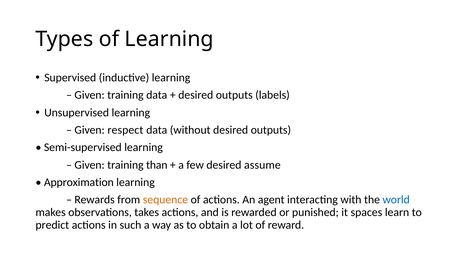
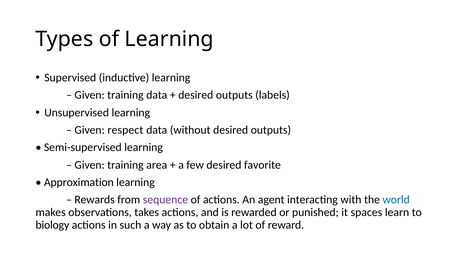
than: than -> area (157, 165)
assume: assume -> favorite (262, 165)
sequence colour: orange -> purple (165, 200)
predict: predict -> biology (52, 225)
